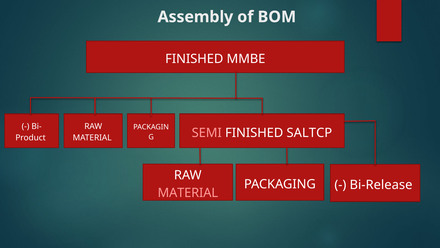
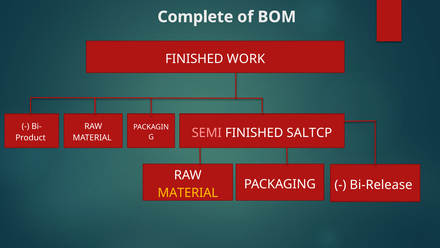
Assembly: Assembly -> Complete (195, 17)
MMBE: MMBE -> WORK (246, 59)
MATERIAL colour: pink -> yellow (188, 193)
